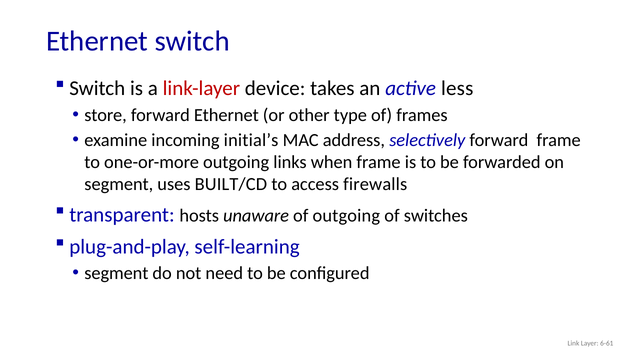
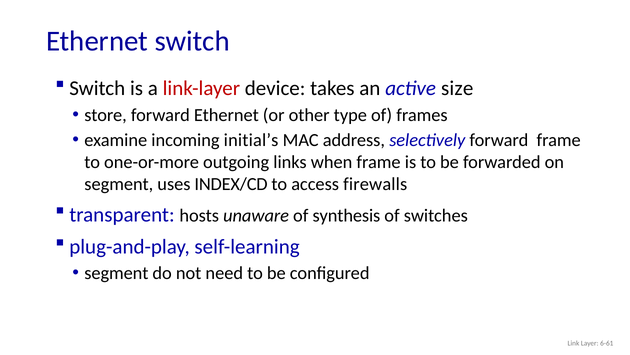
less: less -> size (457, 88)
BUILT/CD: BUILT/CD -> INDEX/CD (231, 184)
of outgoing: outgoing -> synthesis (346, 215)
